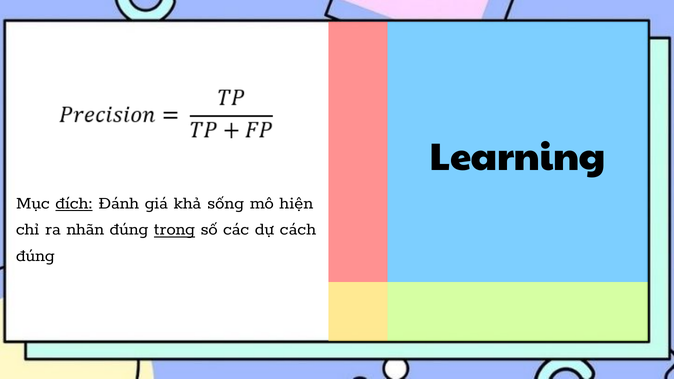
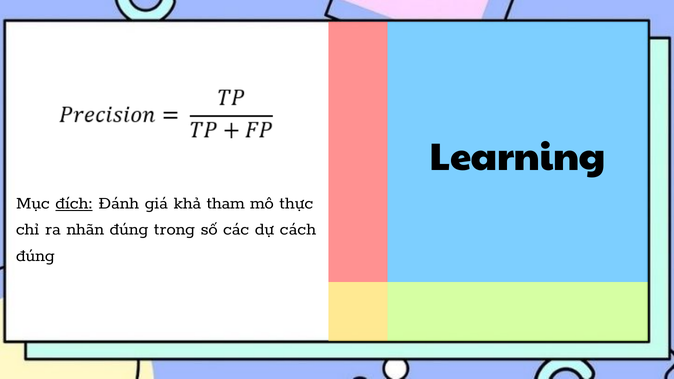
sống: sống -> tham (226, 203)
hiện: hiện -> thực (296, 203)
trong underline: present -> none (174, 229)
